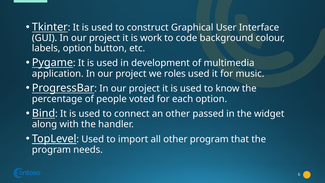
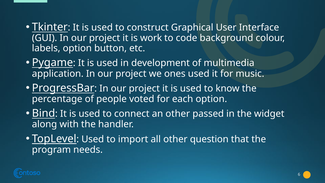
roles: roles -> ones (175, 74)
other program: program -> question (209, 139)
